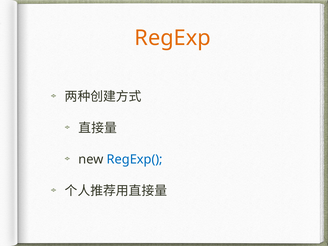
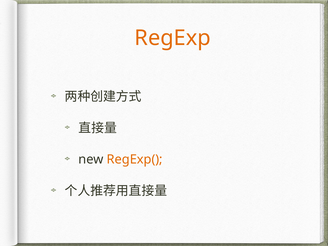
RegExp( colour: blue -> orange (135, 159)
